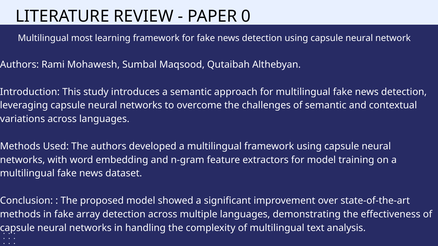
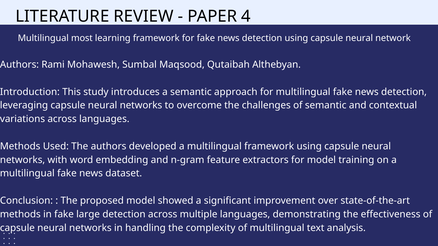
0: 0 -> 4 (246, 16)
array: array -> large (88, 215)
